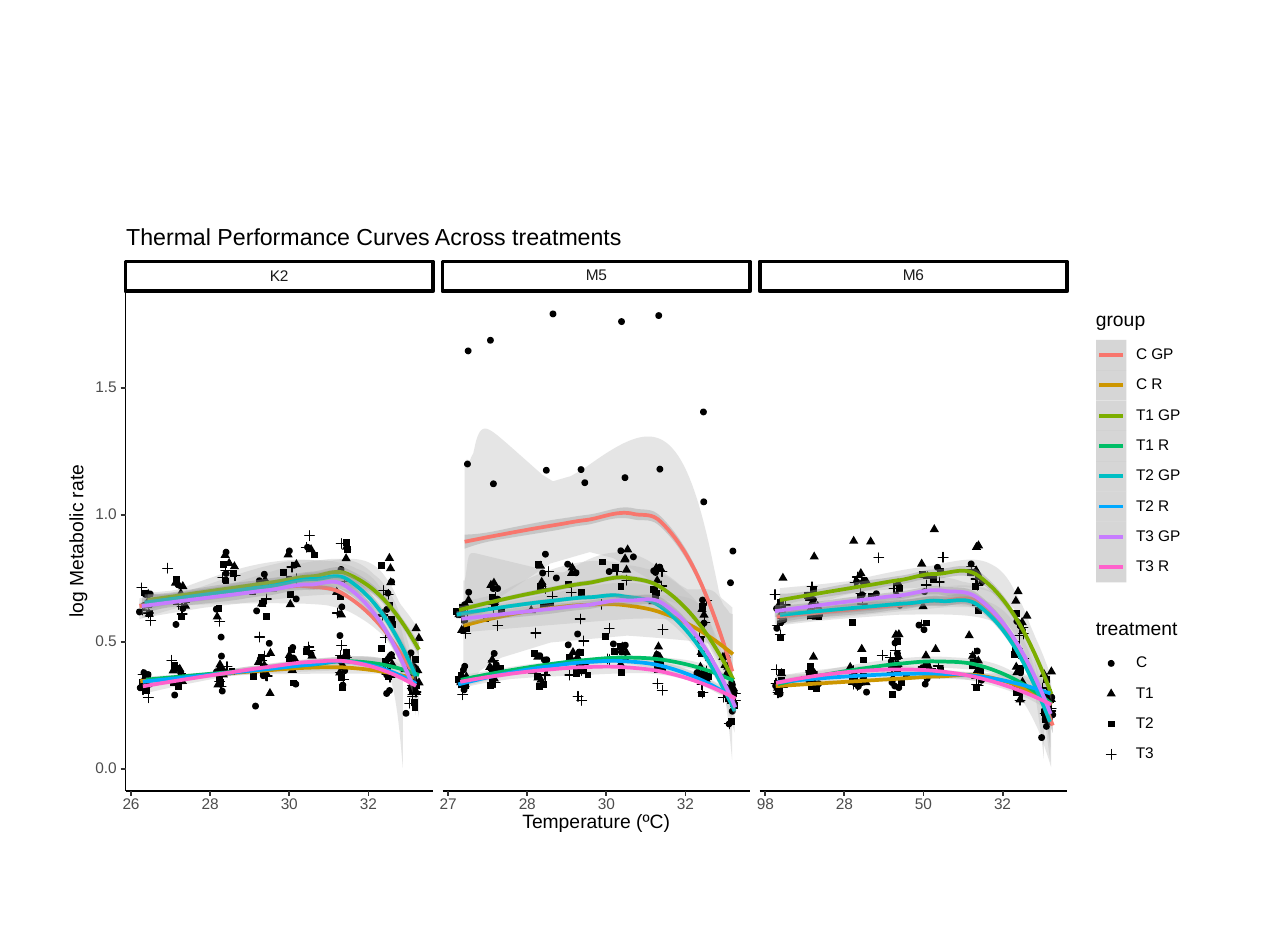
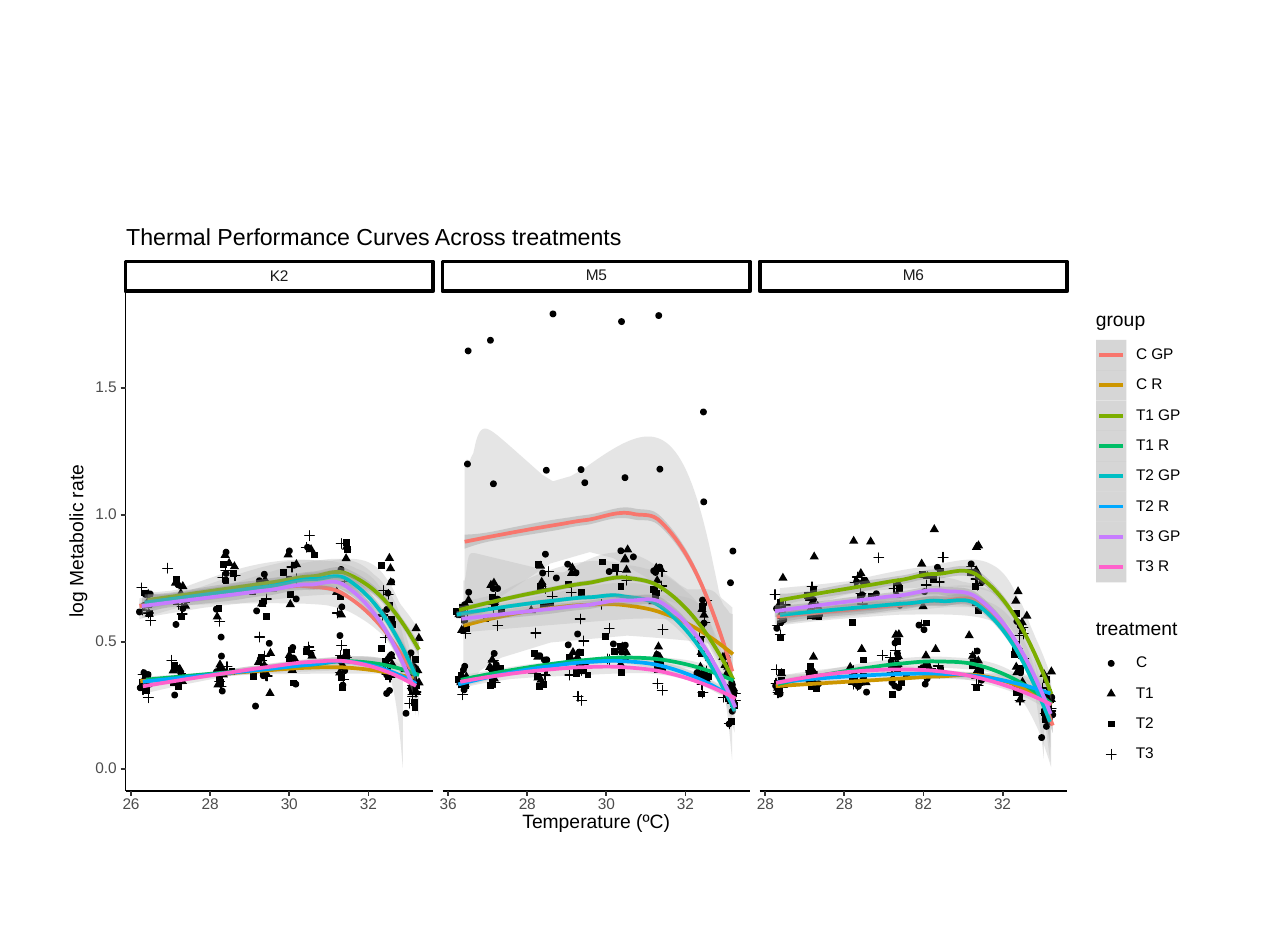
27: 27 -> 36 (448, 804)
32 98: 98 -> 28 (765, 804)
50: 50 -> 82 (924, 804)
